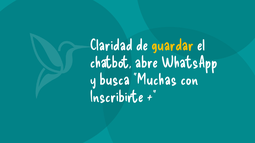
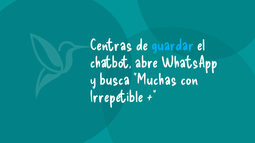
Claridad: Claridad -> Centras (111, 45)
guardar colour: yellow -> light blue (173, 45)
Inscribirte: Inscribirte -> Irrepetible (117, 97)
